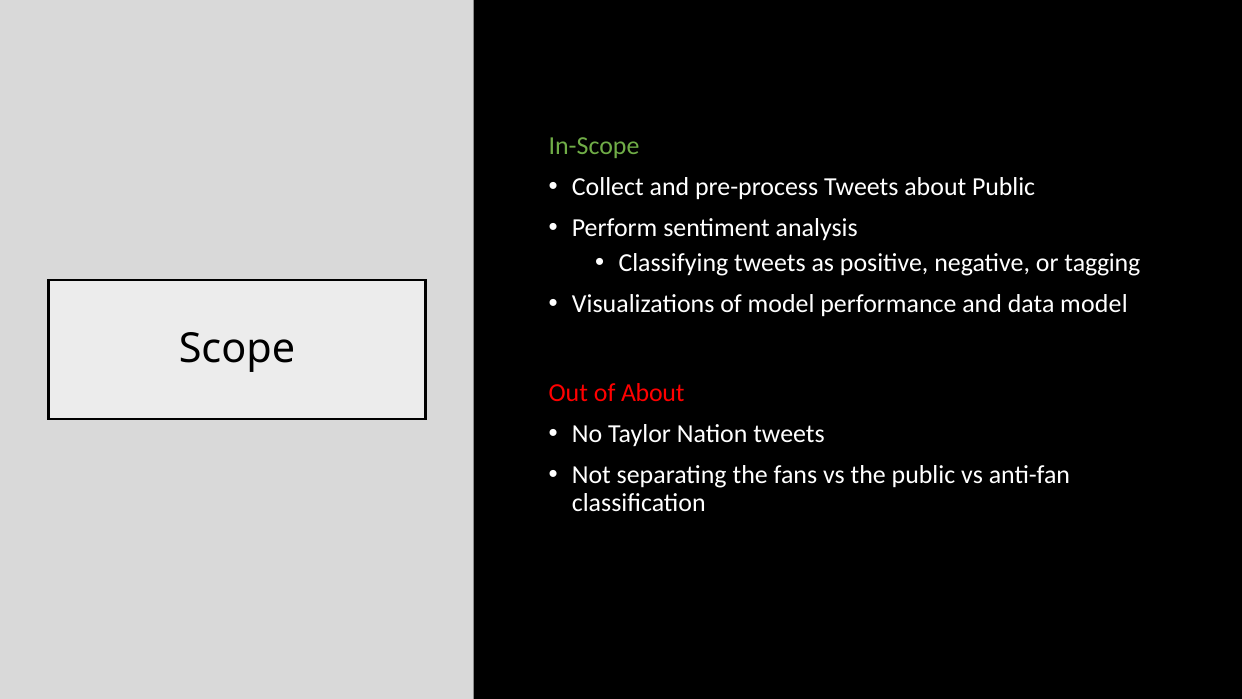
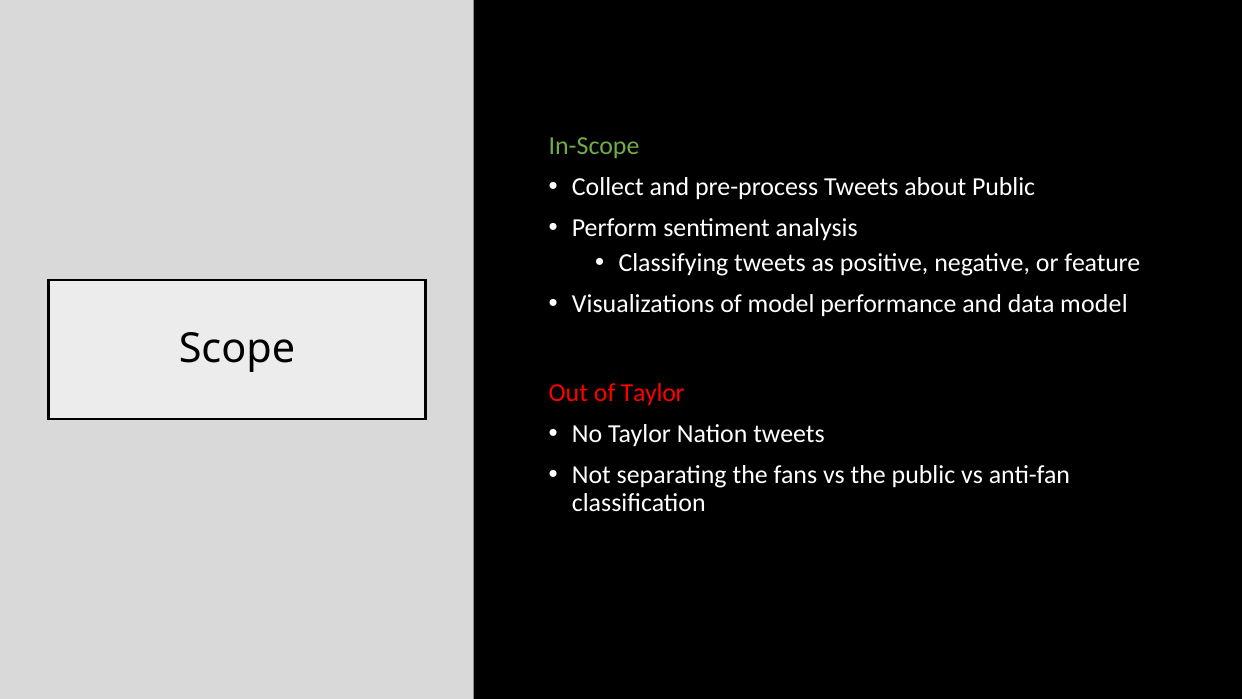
tagging: tagging -> feature (1102, 263)
of About: About -> Taylor (653, 392)
